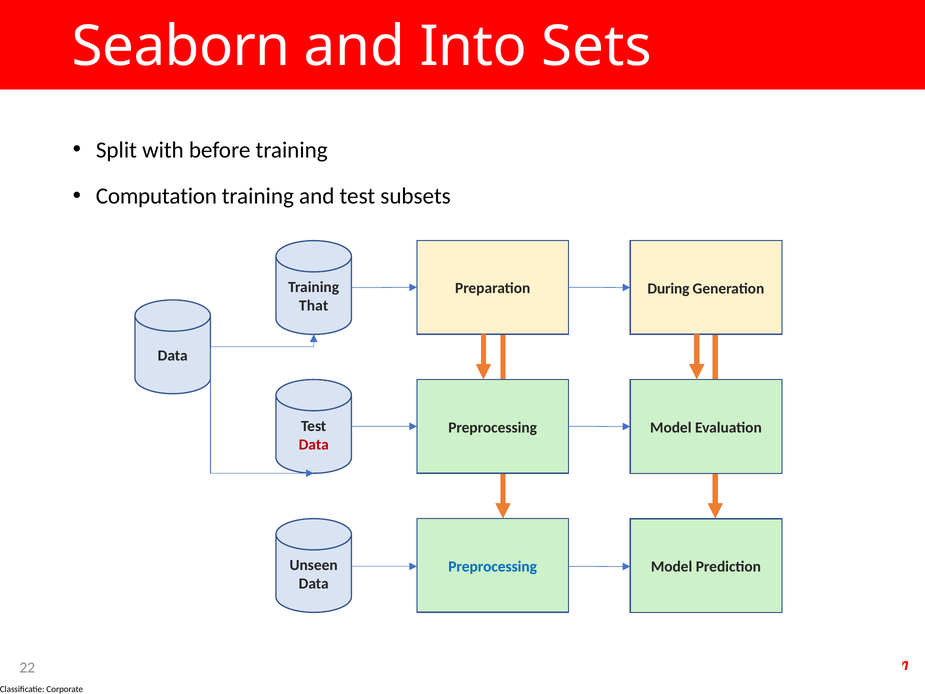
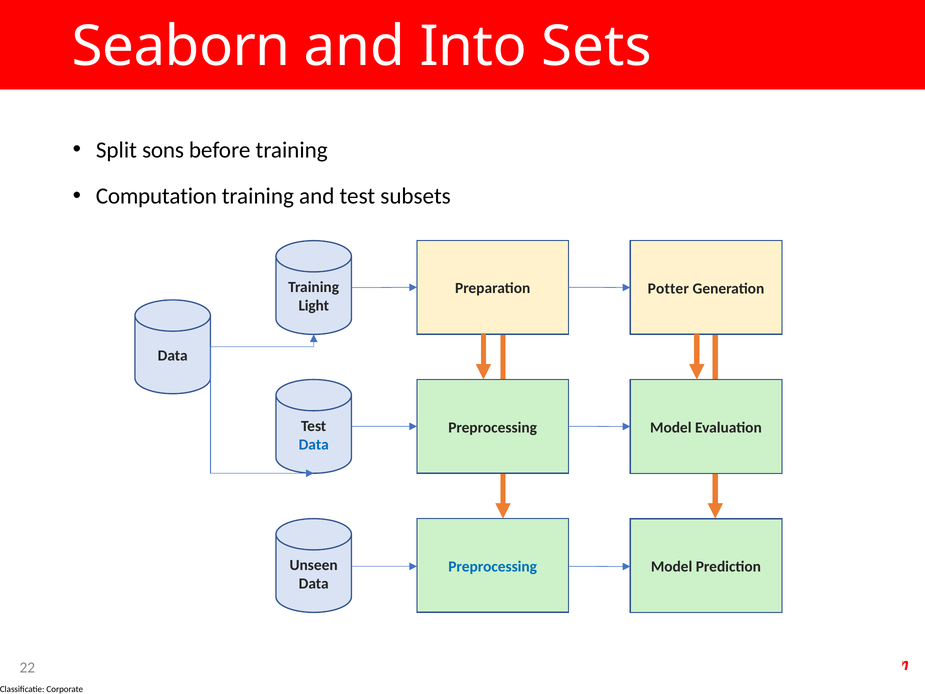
with: with -> sons (163, 150)
During: During -> Potter (668, 288)
That: That -> Light (314, 306)
Data colour: red -> blue (314, 444)
